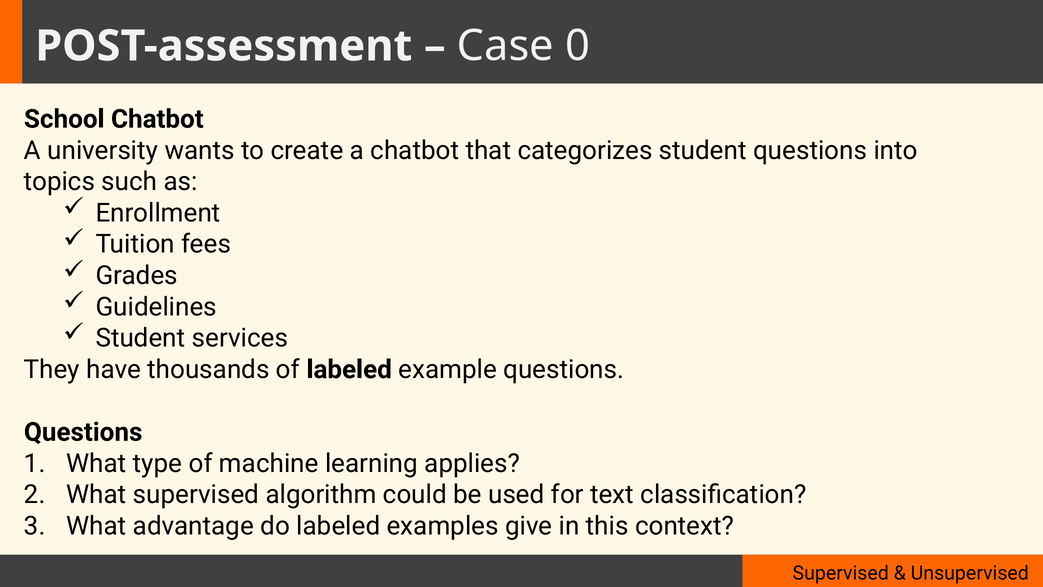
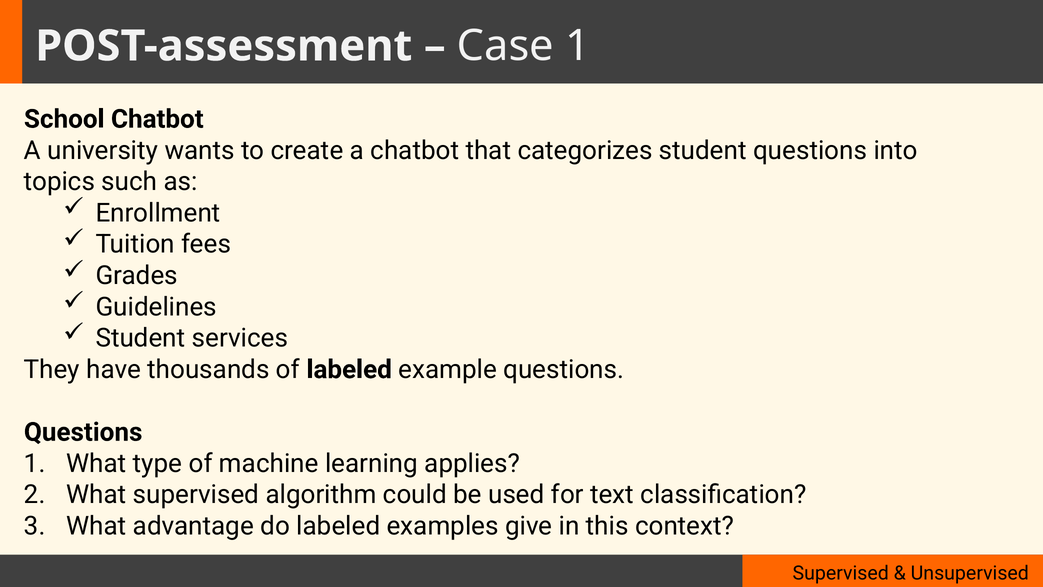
Case 0: 0 -> 1 (578, 46)
